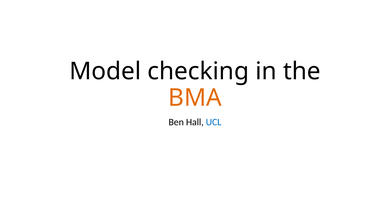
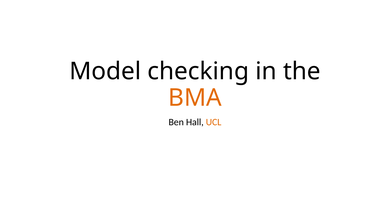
UCL colour: blue -> orange (214, 122)
